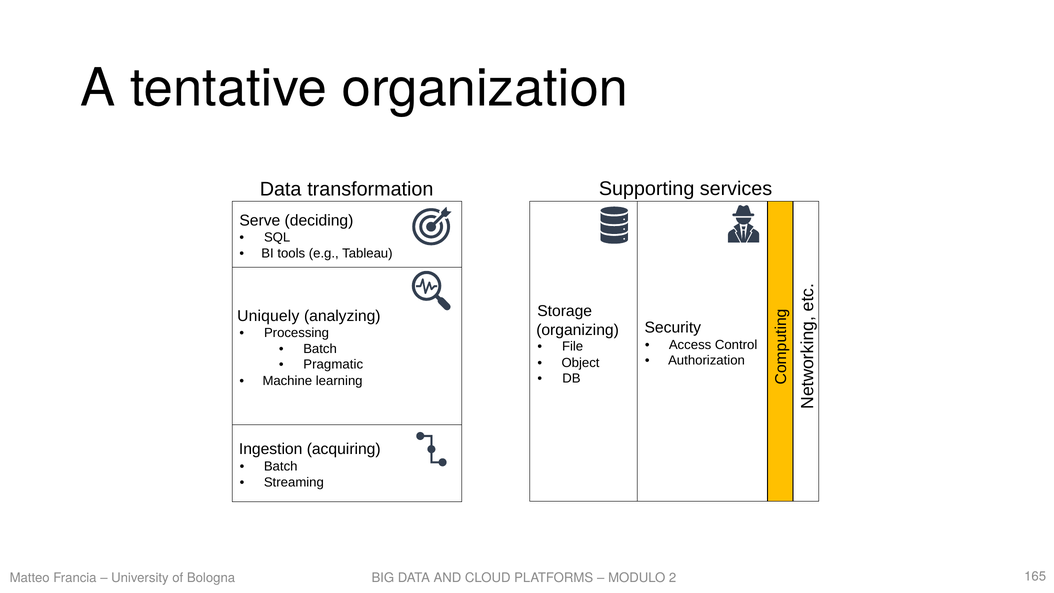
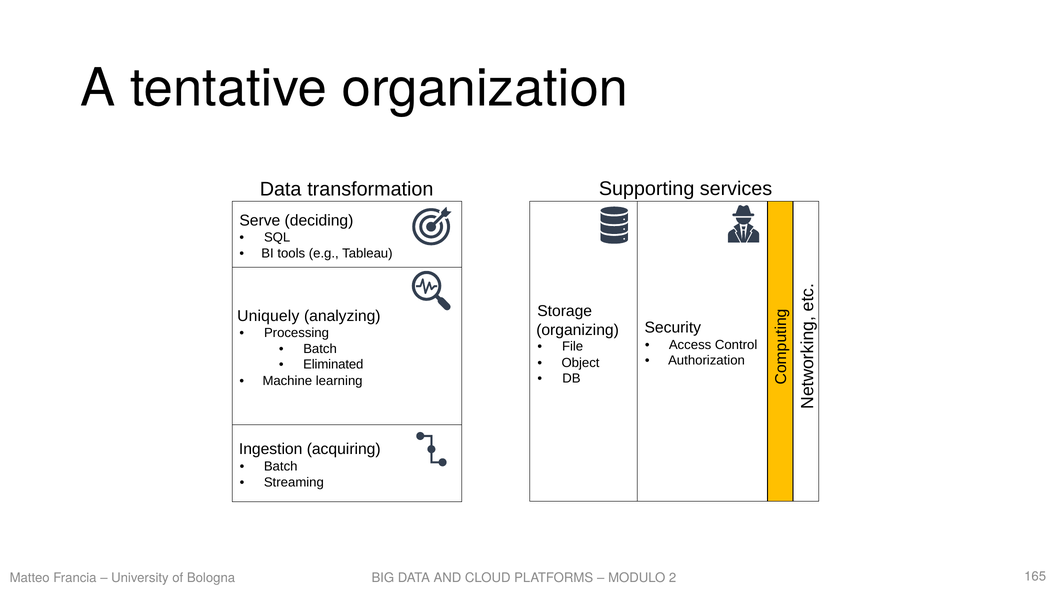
Pragmatic: Pragmatic -> Eliminated (333, 364)
